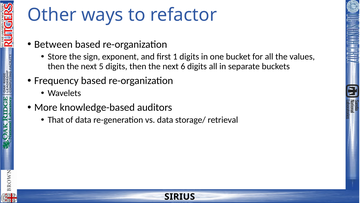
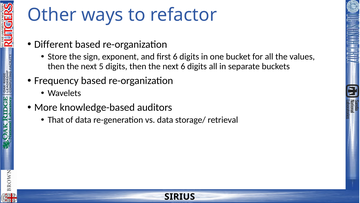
Between: Between -> Different (53, 44)
first 1: 1 -> 6 (175, 57)
